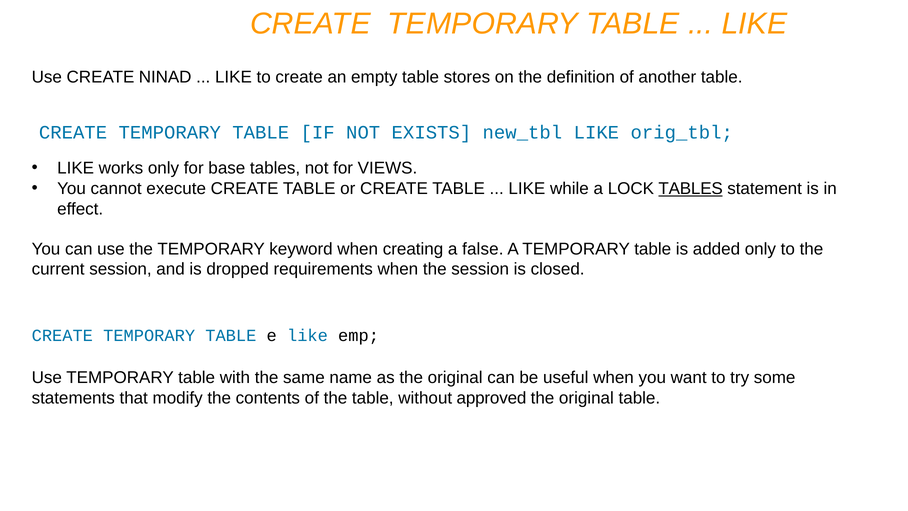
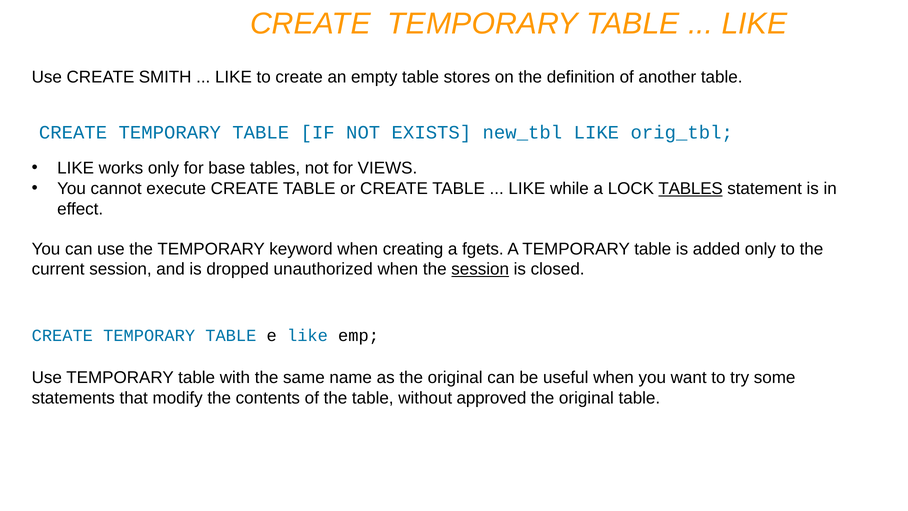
NINAD: NINAD -> SMITH (165, 77)
false: false -> fgets (483, 249)
requirements: requirements -> unauthorized (323, 269)
session underline: none -> present (480, 269)
